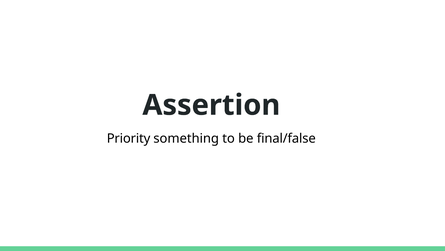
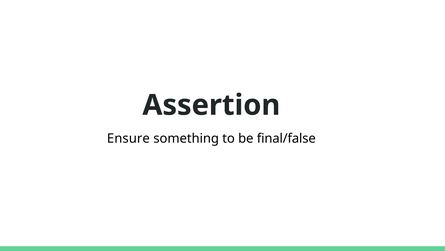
Priority: Priority -> Ensure (128, 138)
